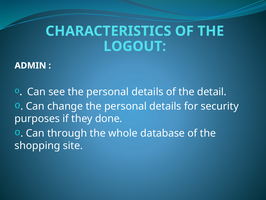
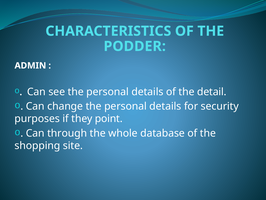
LOGOUT: LOGOUT -> PODDER (135, 46)
done: done -> point (109, 118)
